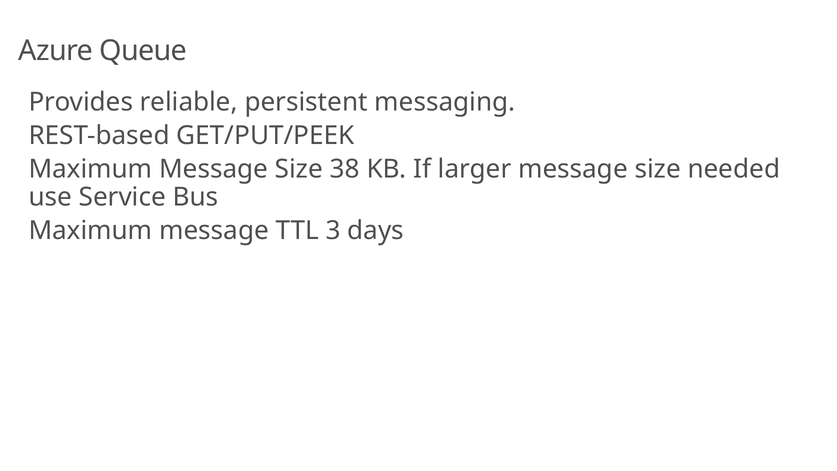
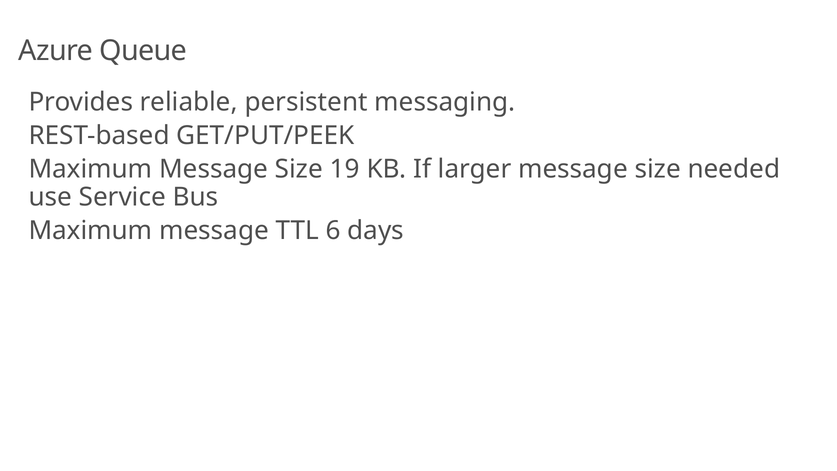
38: 38 -> 19 (345, 169)
3: 3 -> 6 (333, 231)
